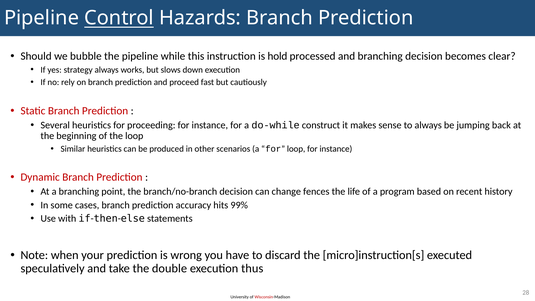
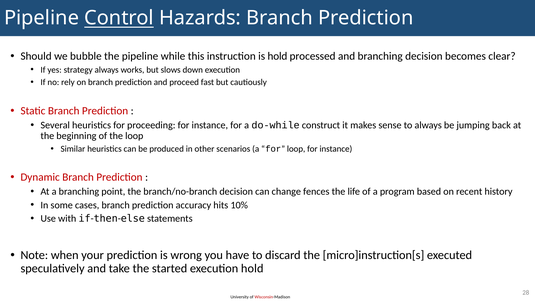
99%: 99% -> 10% (239, 205)
double: double -> started (170, 268)
execution thus: thus -> hold (252, 268)
